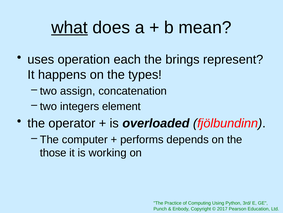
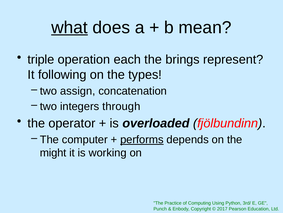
uses: uses -> triple (41, 59)
happens: happens -> following (62, 74)
element: element -> through (121, 106)
performs underline: none -> present (142, 139)
those: those -> might (53, 152)
